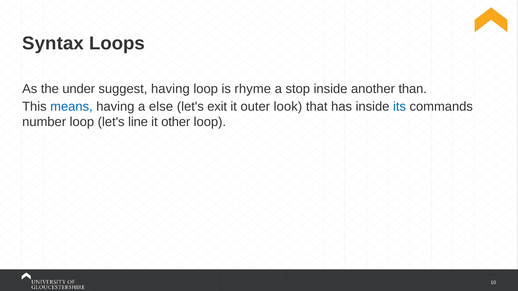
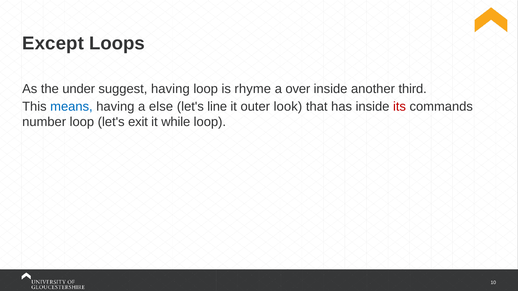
Syntax: Syntax -> Except (53, 43)
stop: stop -> over (298, 89)
than: than -> third (413, 89)
exit: exit -> line (217, 107)
its colour: blue -> red (400, 107)
line: line -> exit (138, 122)
other: other -> while (176, 122)
